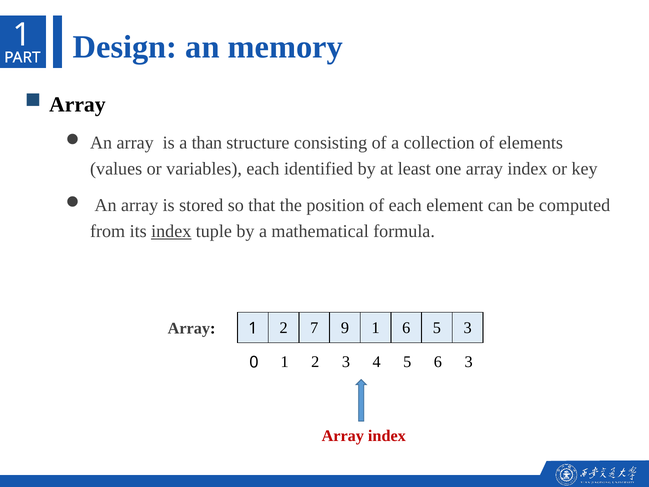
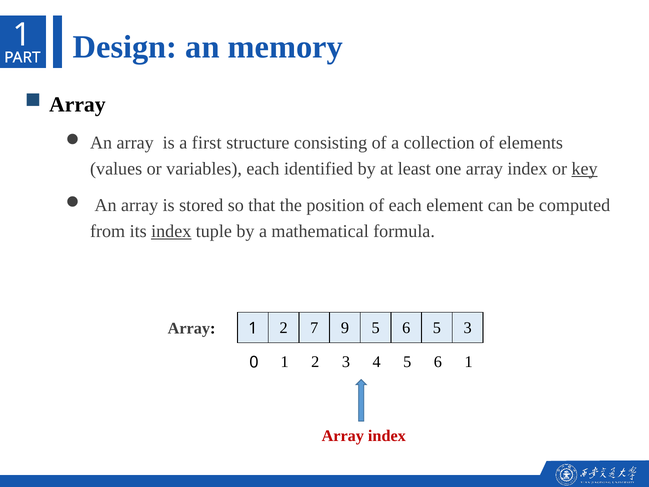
than: than -> first (207, 142)
key underline: none -> present (585, 168)
9 1: 1 -> 5 (376, 327)
6 3: 3 -> 1 (469, 362)
